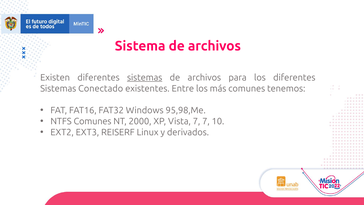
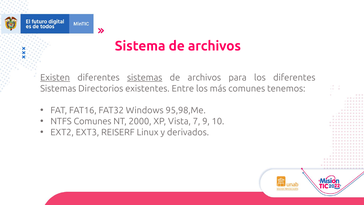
Existen underline: none -> present (55, 78)
Conectado: Conectado -> Directorios (101, 88)
7 7: 7 -> 9 (206, 121)
